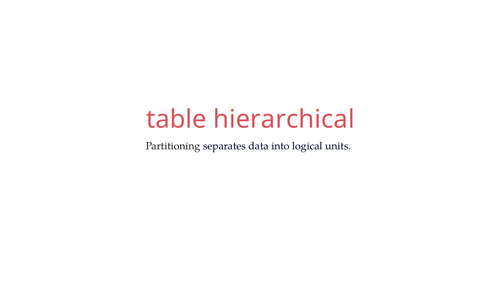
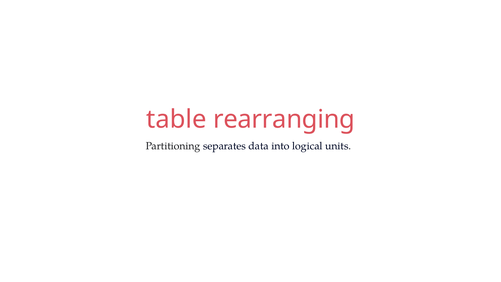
hierarchical: hierarchical -> rearranging (284, 119)
